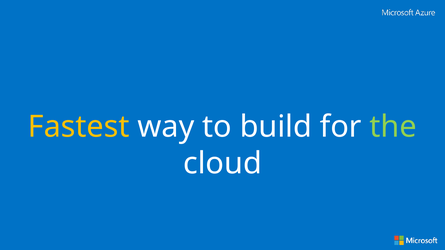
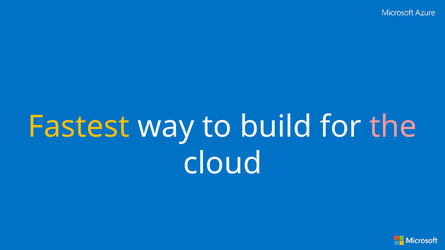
the colour: light green -> pink (393, 127)
